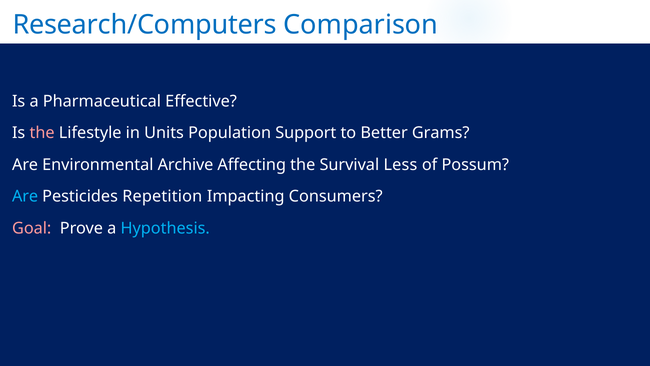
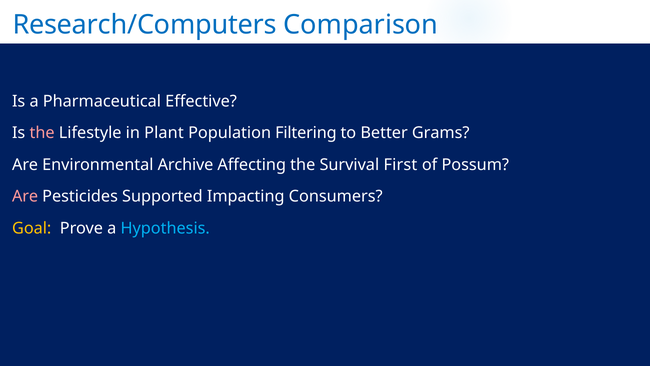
Units: Units -> Plant (164, 133)
Support: Support -> Filtering (306, 133)
Less: Less -> First (400, 165)
Are colour: light blue -> pink (25, 196)
Repetition: Repetition -> Supported (162, 196)
Goal colour: pink -> yellow (32, 228)
